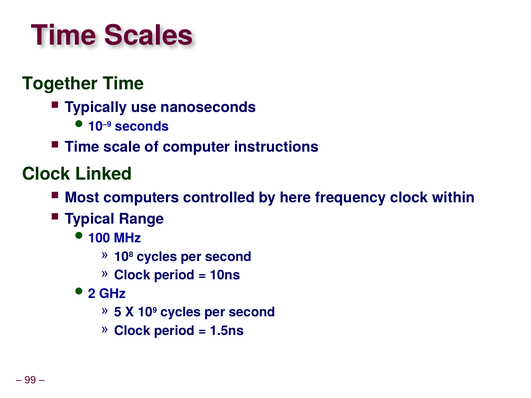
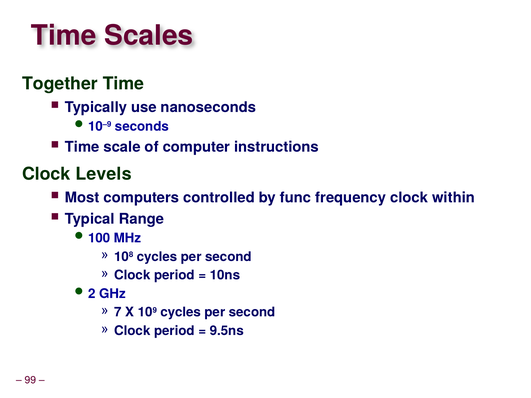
Linked: Linked -> Levels (104, 174)
here: here -> func (296, 197)
5: 5 -> 7 (118, 312)
1.5ns: 1.5ns -> 9.5ns (227, 331)
